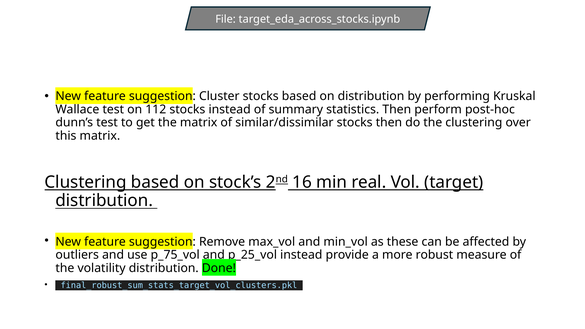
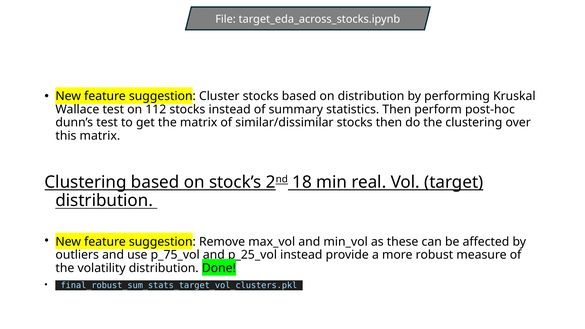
16: 16 -> 18 (302, 182)
